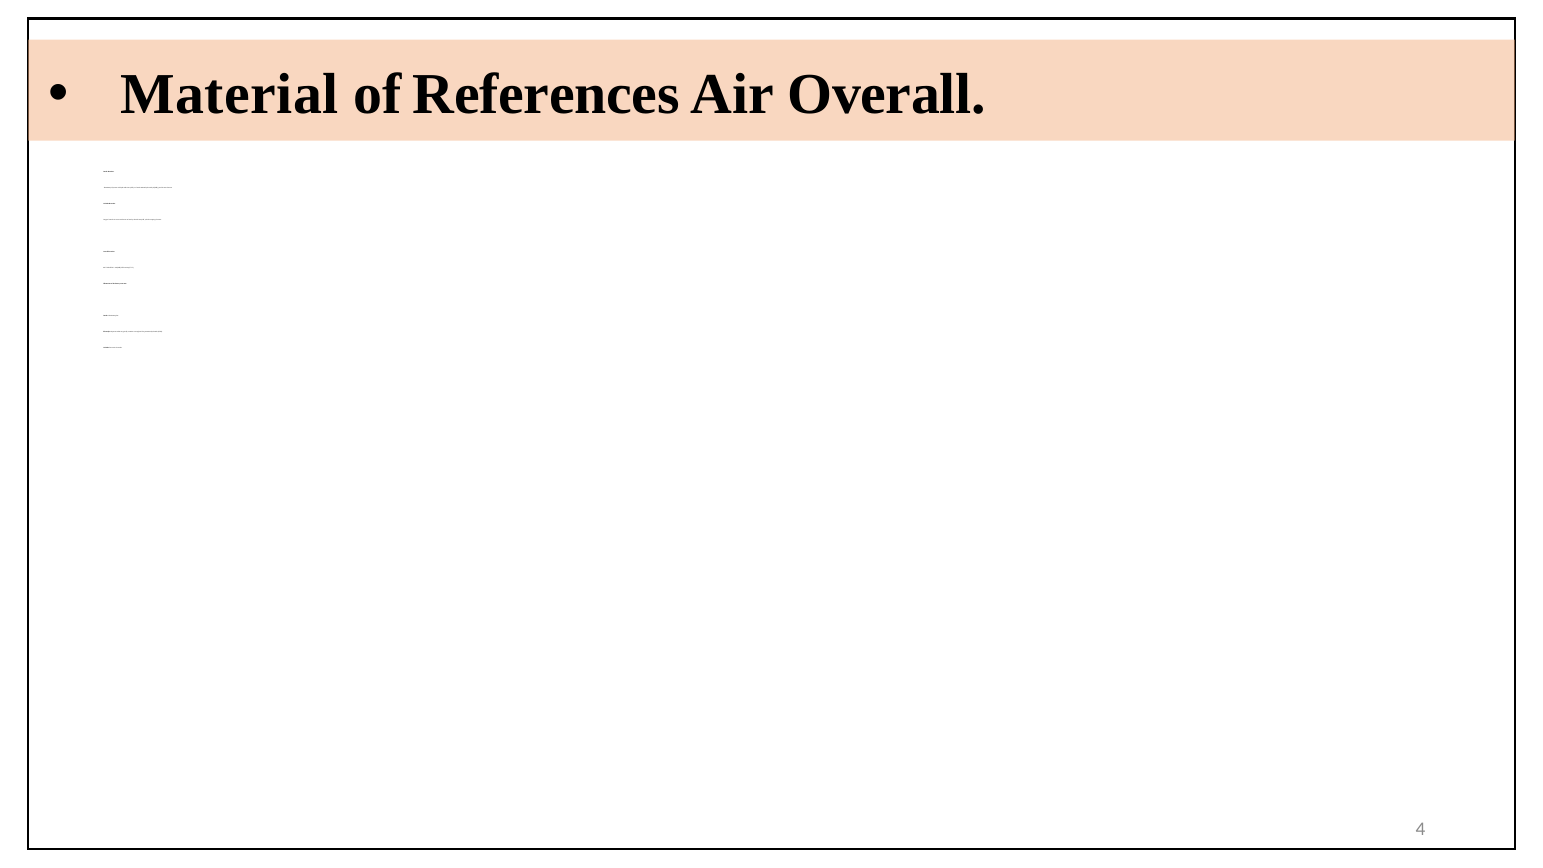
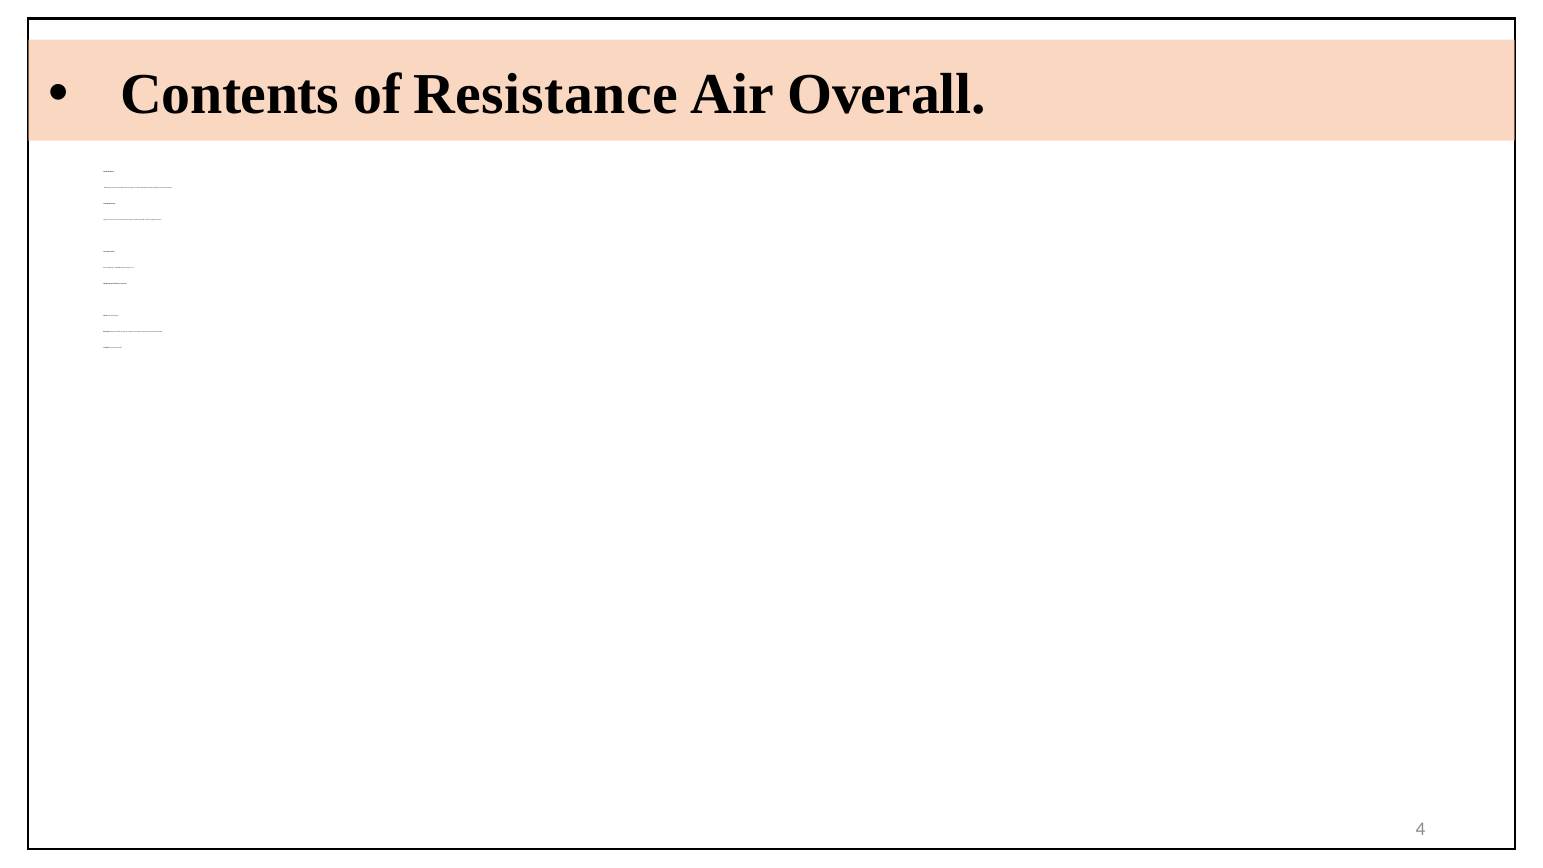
Material: Material -> Contents (230, 94)
References: References -> Resistance (546, 94)
